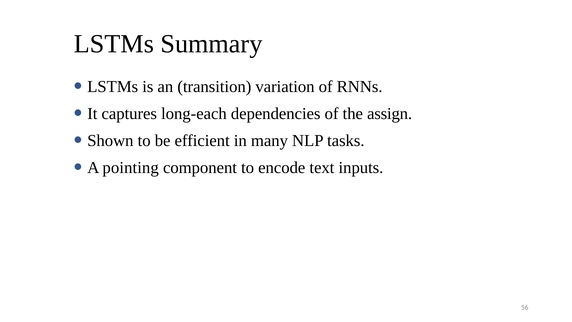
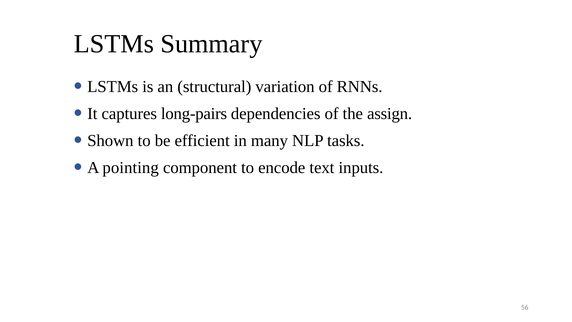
transition: transition -> structural (214, 87)
long-each: long-each -> long-pairs (194, 113)
